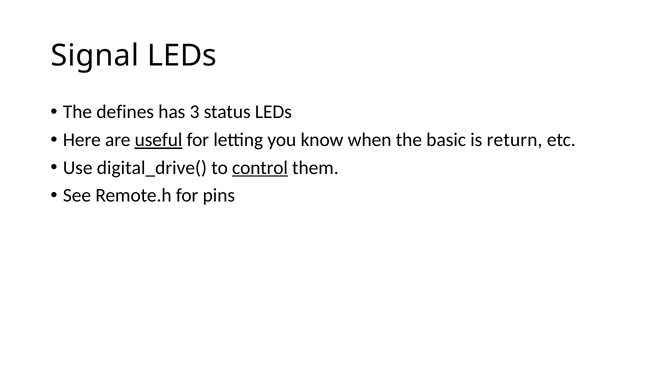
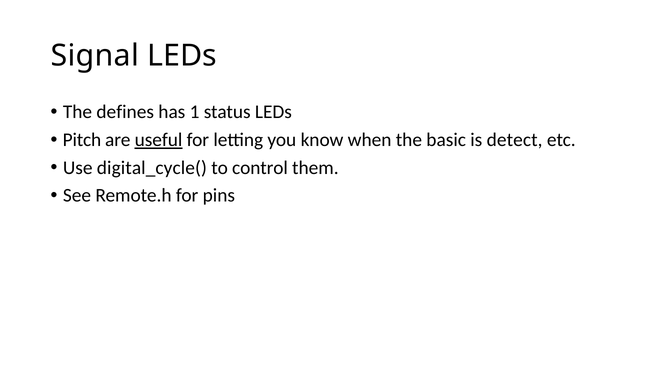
3: 3 -> 1 (195, 112)
Here: Here -> Pitch (82, 140)
return: return -> detect (515, 140)
digital_drive(: digital_drive( -> digital_cycle( (152, 168)
control underline: present -> none (260, 168)
